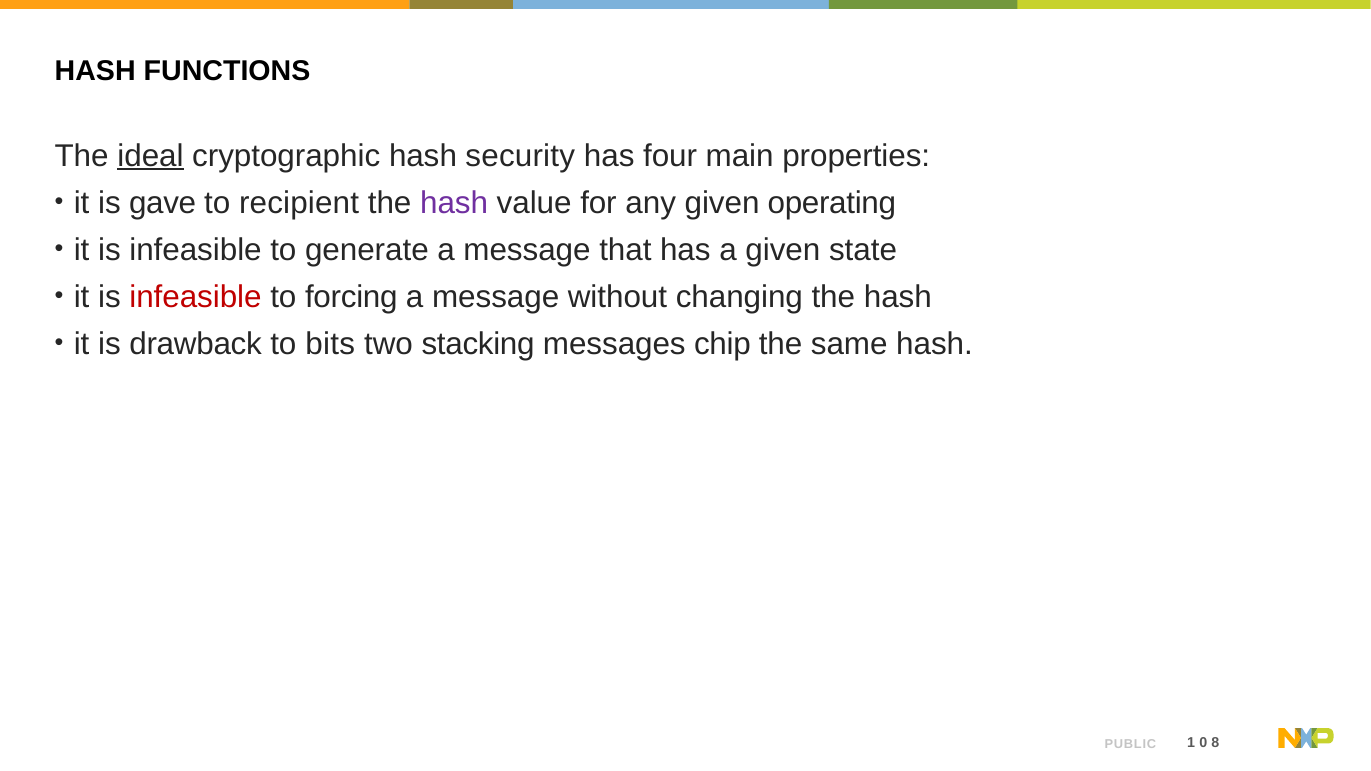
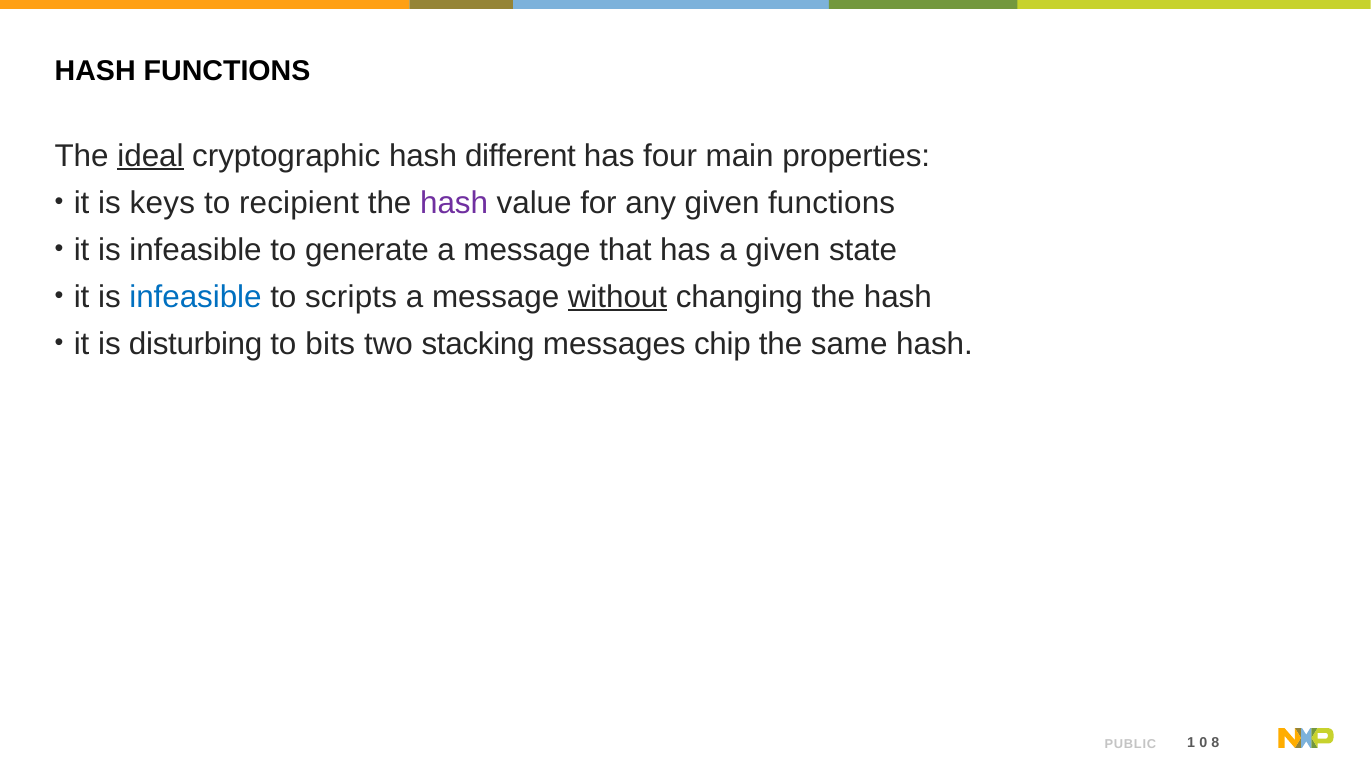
security: security -> different (520, 156)
gave: gave -> keys (162, 203)
given operating: operating -> functions (832, 203)
infeasible colour: red -> blue (195, 297)
forcing: forcing -> scripts (351, 297)
without underline: none -> present (617, 297)
drawback: drawback -> disturbing (196, 344)
